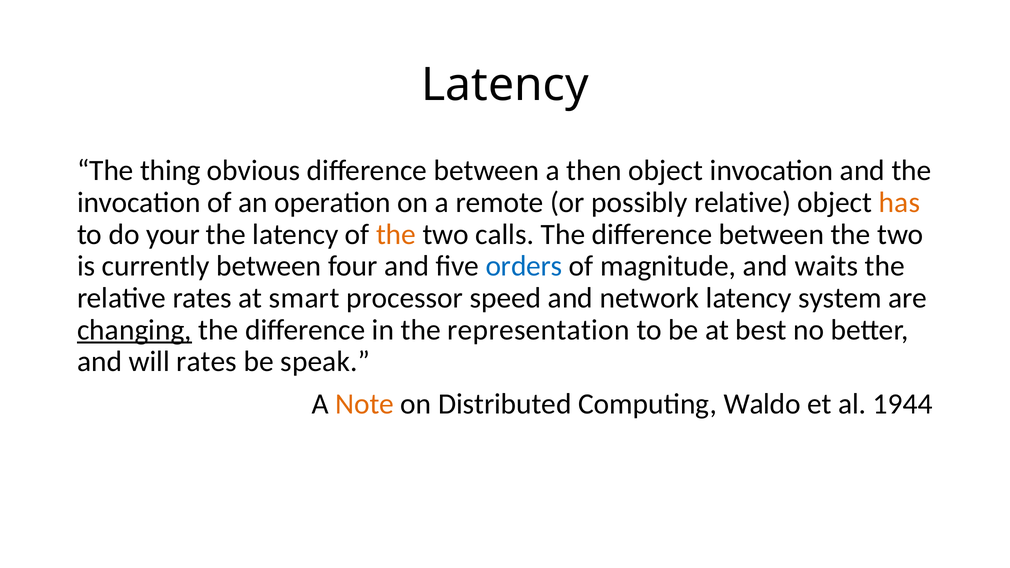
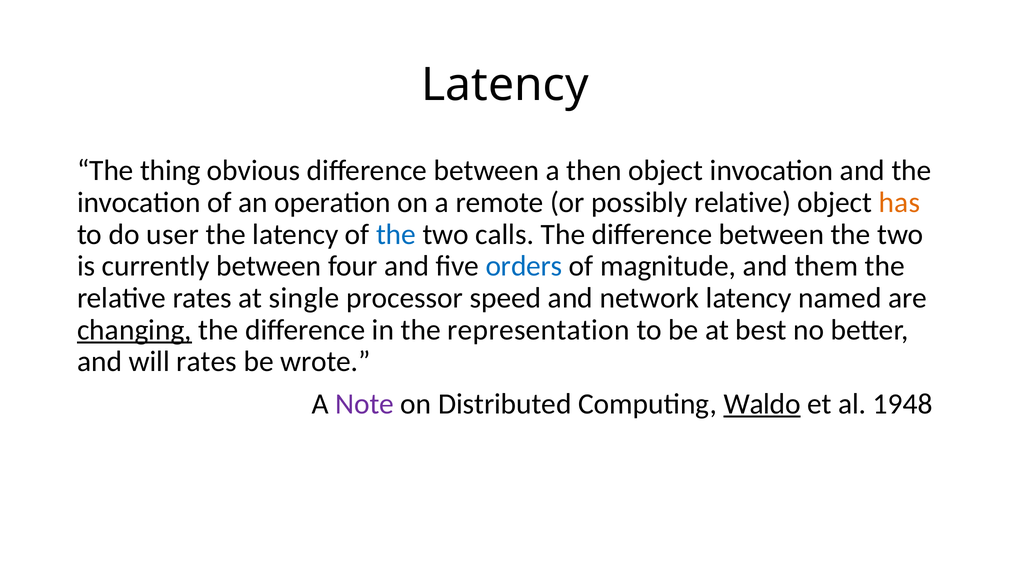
your: your -> user (173, 234)
the colour: orange -> blue (396, 234)
waits: waits -> them (826, 266)
smart: smart -> single (304, 298)
system: system -> named (840, 298)
speak: speak -> wrote (325, 362)
Note colour: orange -> purple (365, 404)
Waldo underline: none -> present (762, 404)
1944: 1944 -> 1948 (903, 404)
